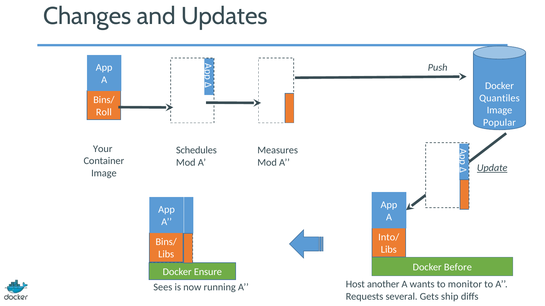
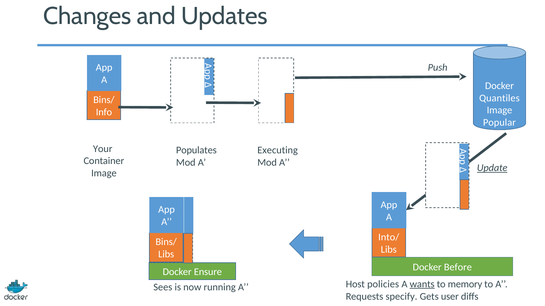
Roll: Roll -> Info (104, 112)
Schedules: Schedules -> Populates (196, 151)
Measures: Measures -> Executing (278, 151)
another: another -> policies (383, 285)
wants underline: none -> present (422, 285)
monitor: monitor -> memory (465, 285)
several: several -> specify (402, 297)
ship: ship -> user (450, 297)
